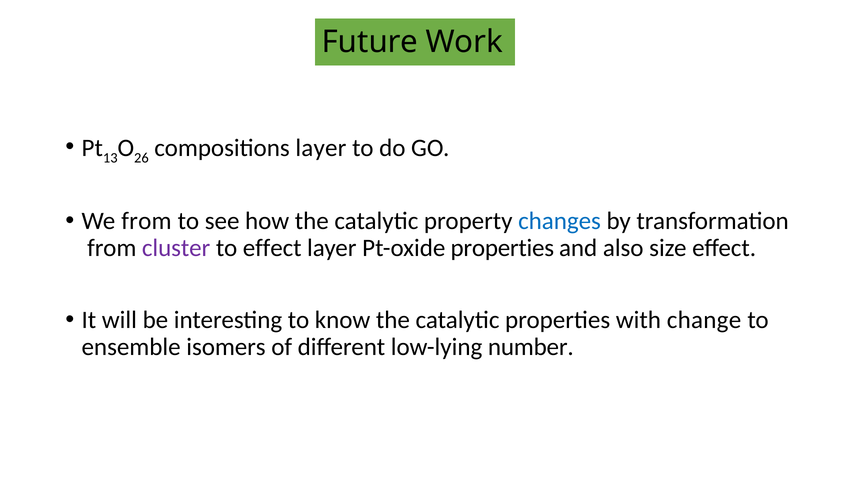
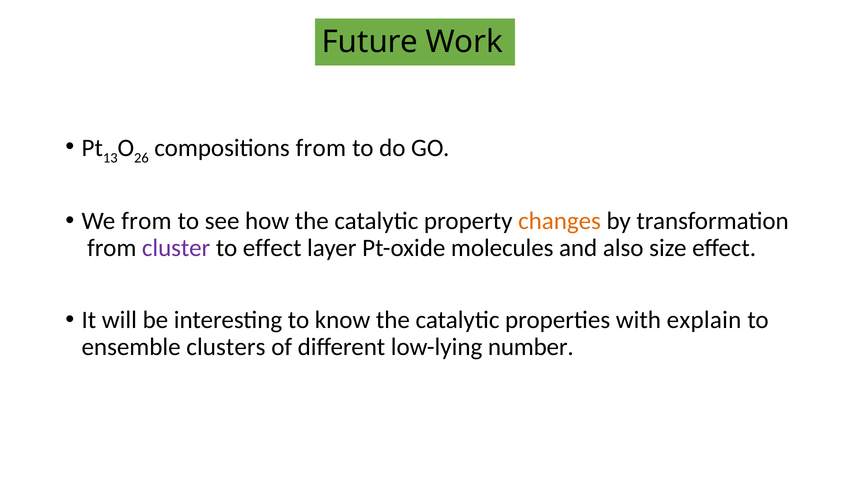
compositions layer: layer -> from (321, 148)
changes colour: blue -> orange (560, 221)
Pt-oxide properties: properties -> molecules (502, 248)
change: change -> explain (704, 320)
isomers: isomers -> clusters (226, 347)
